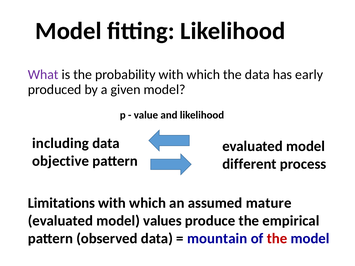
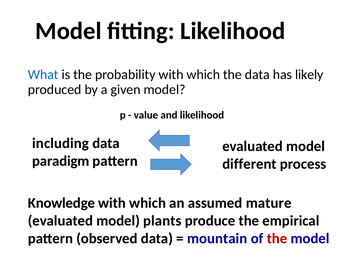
What colour: purple -> blue (43, 75)
early: early -> likely (309, 75)
objective: objective -> paradigm (61, 161)
Limitations: Limitations -> Knowledge (61, 203)
values: values -> plants (162, 221)
